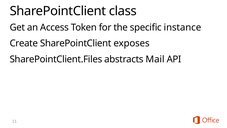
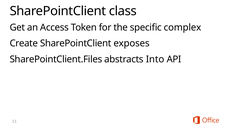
instance: instance -> complex (183, 27)
Mail: Mail -> Into (155, 59)
